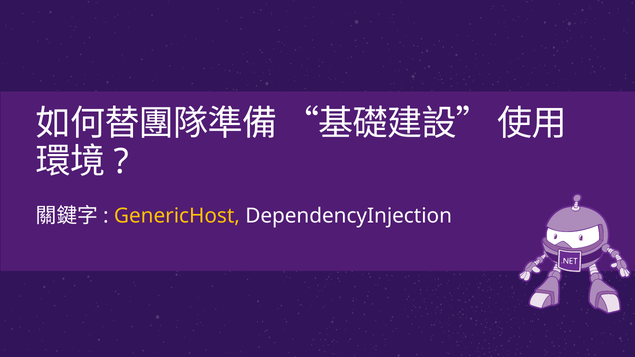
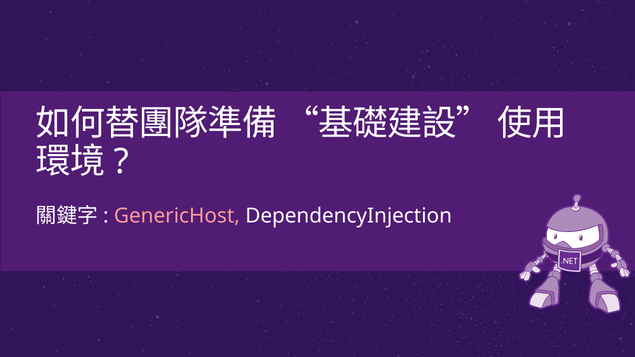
GenericHost colour: yellow -> pink (177, 216)
